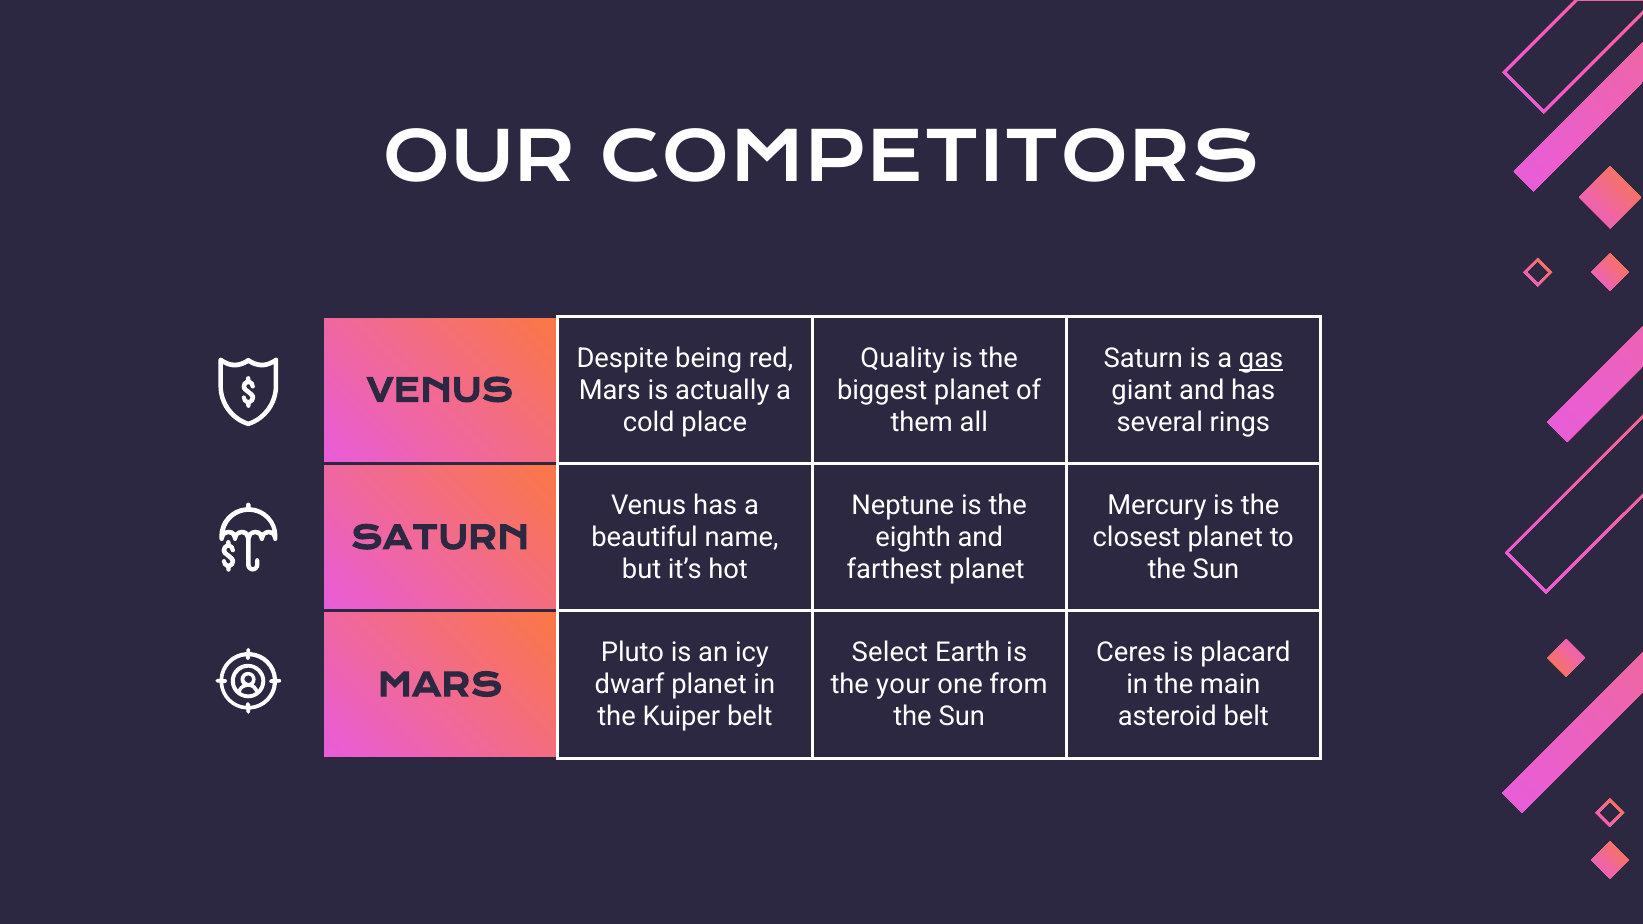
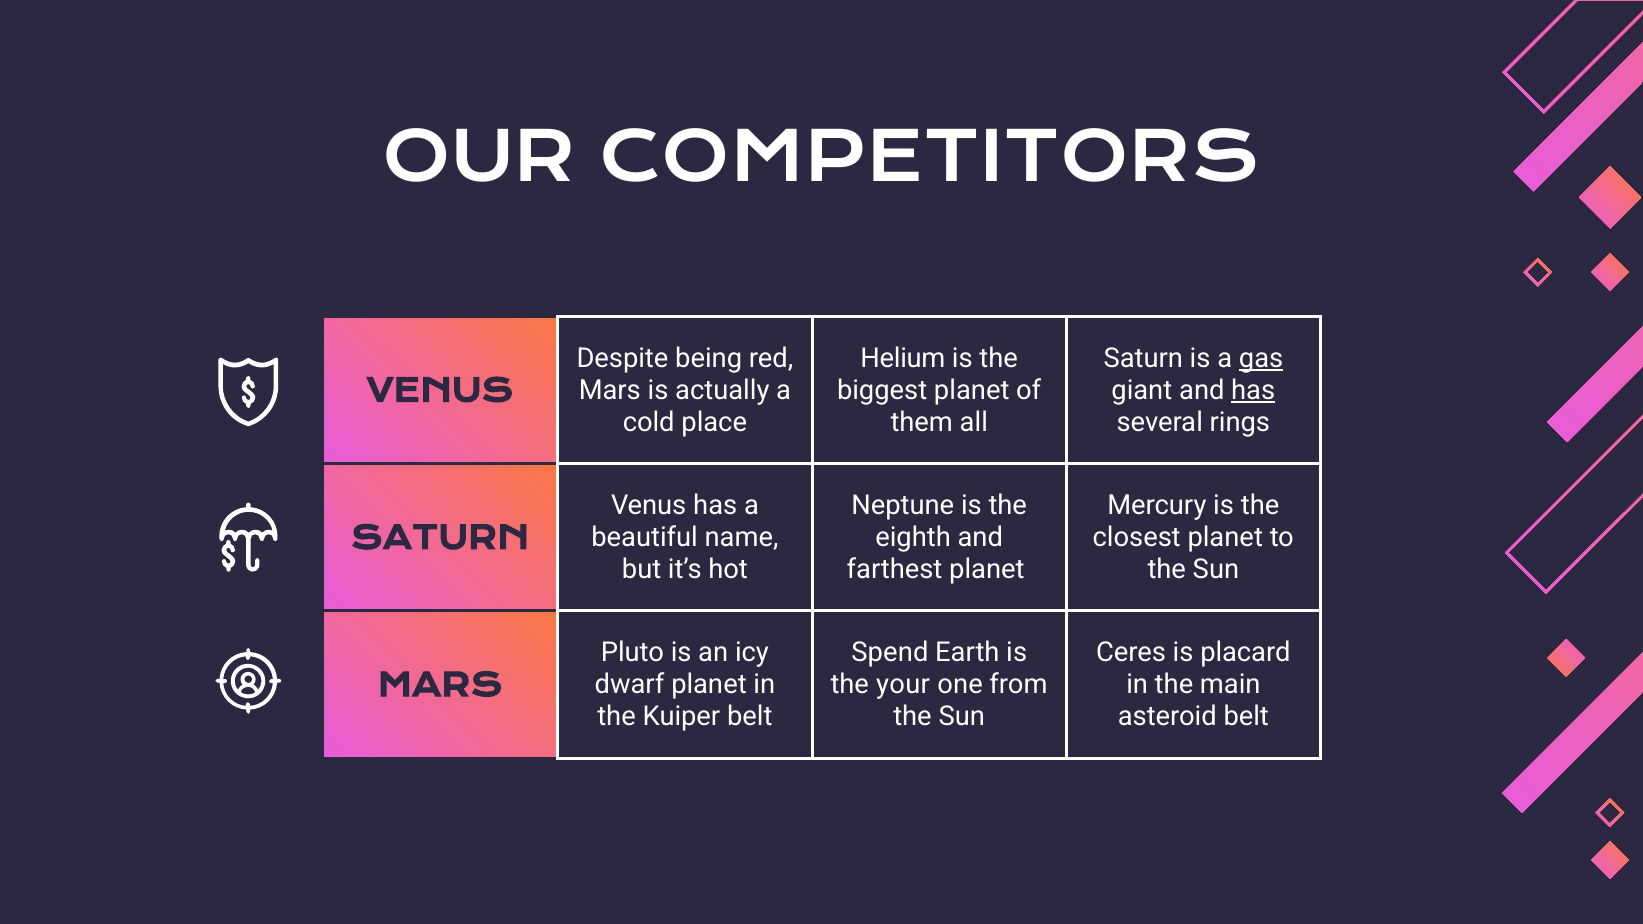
Quality: Quality -> Helium (903, 358)
has underline: none -> present (1253, 390)
Select: Select -> Spend (890, 653)
